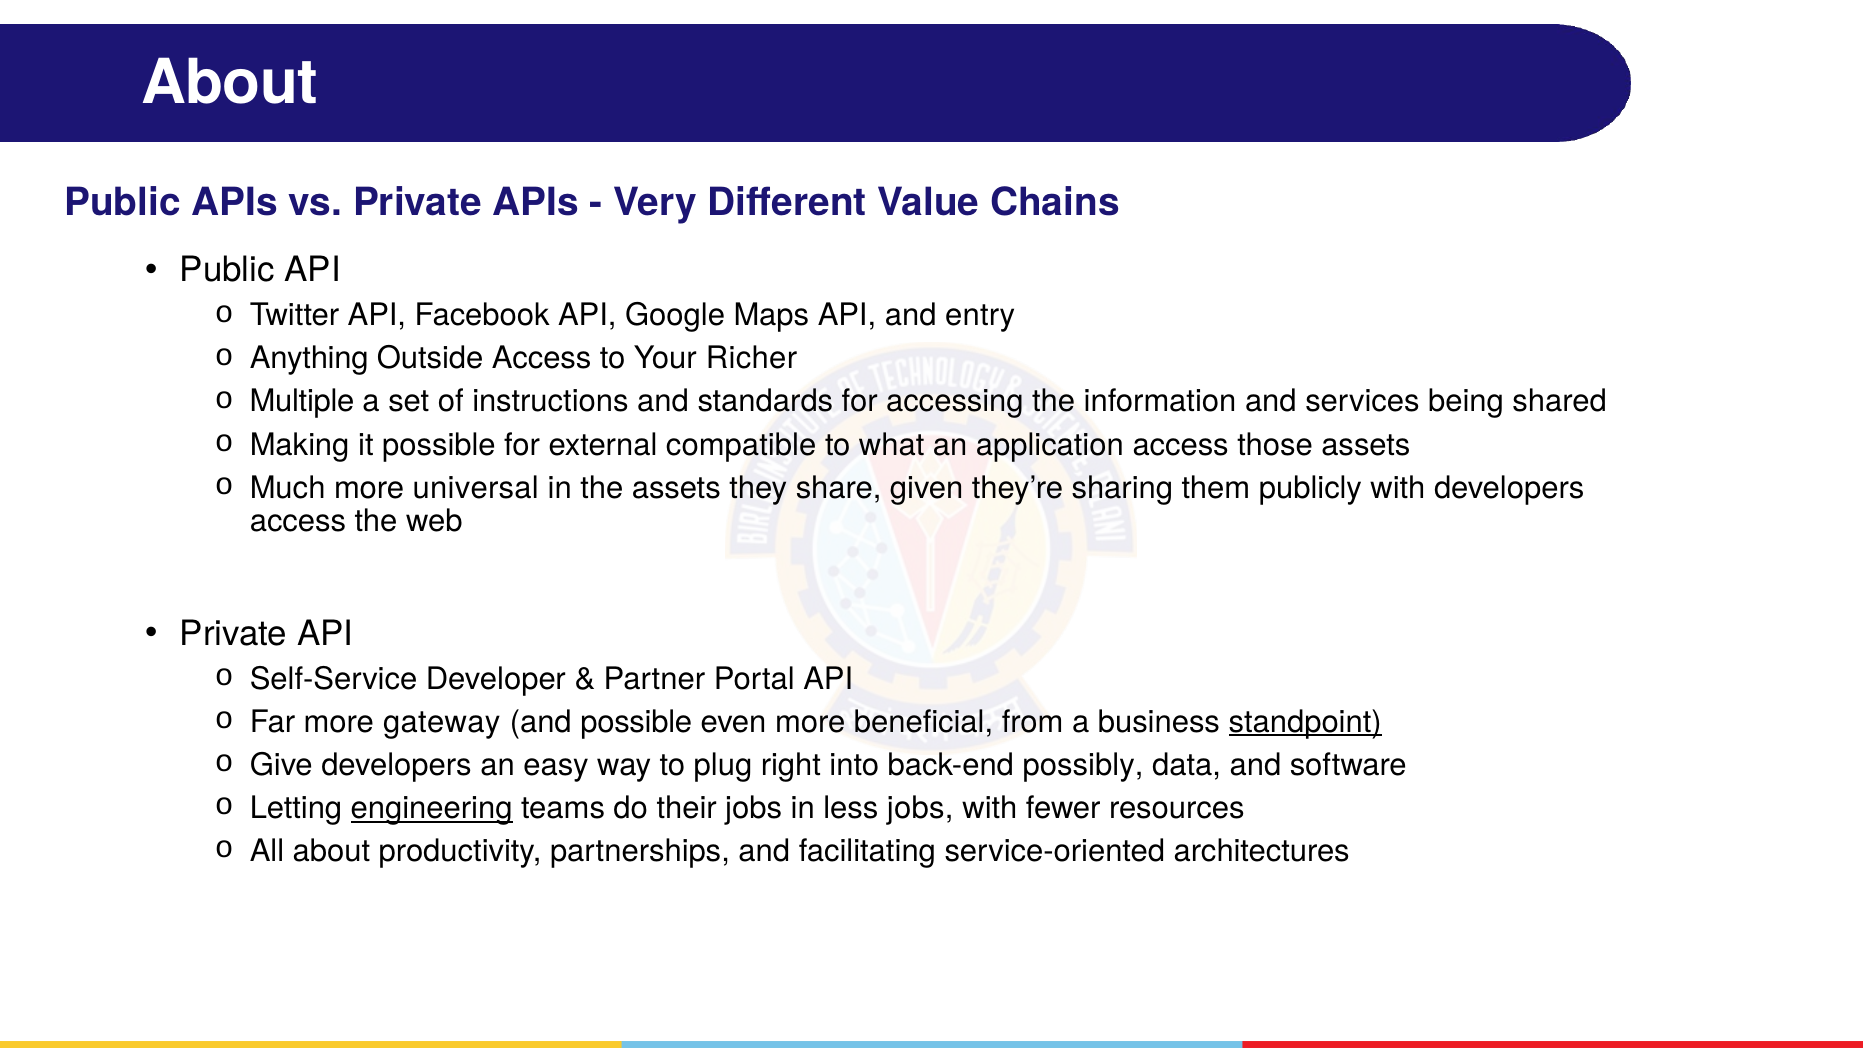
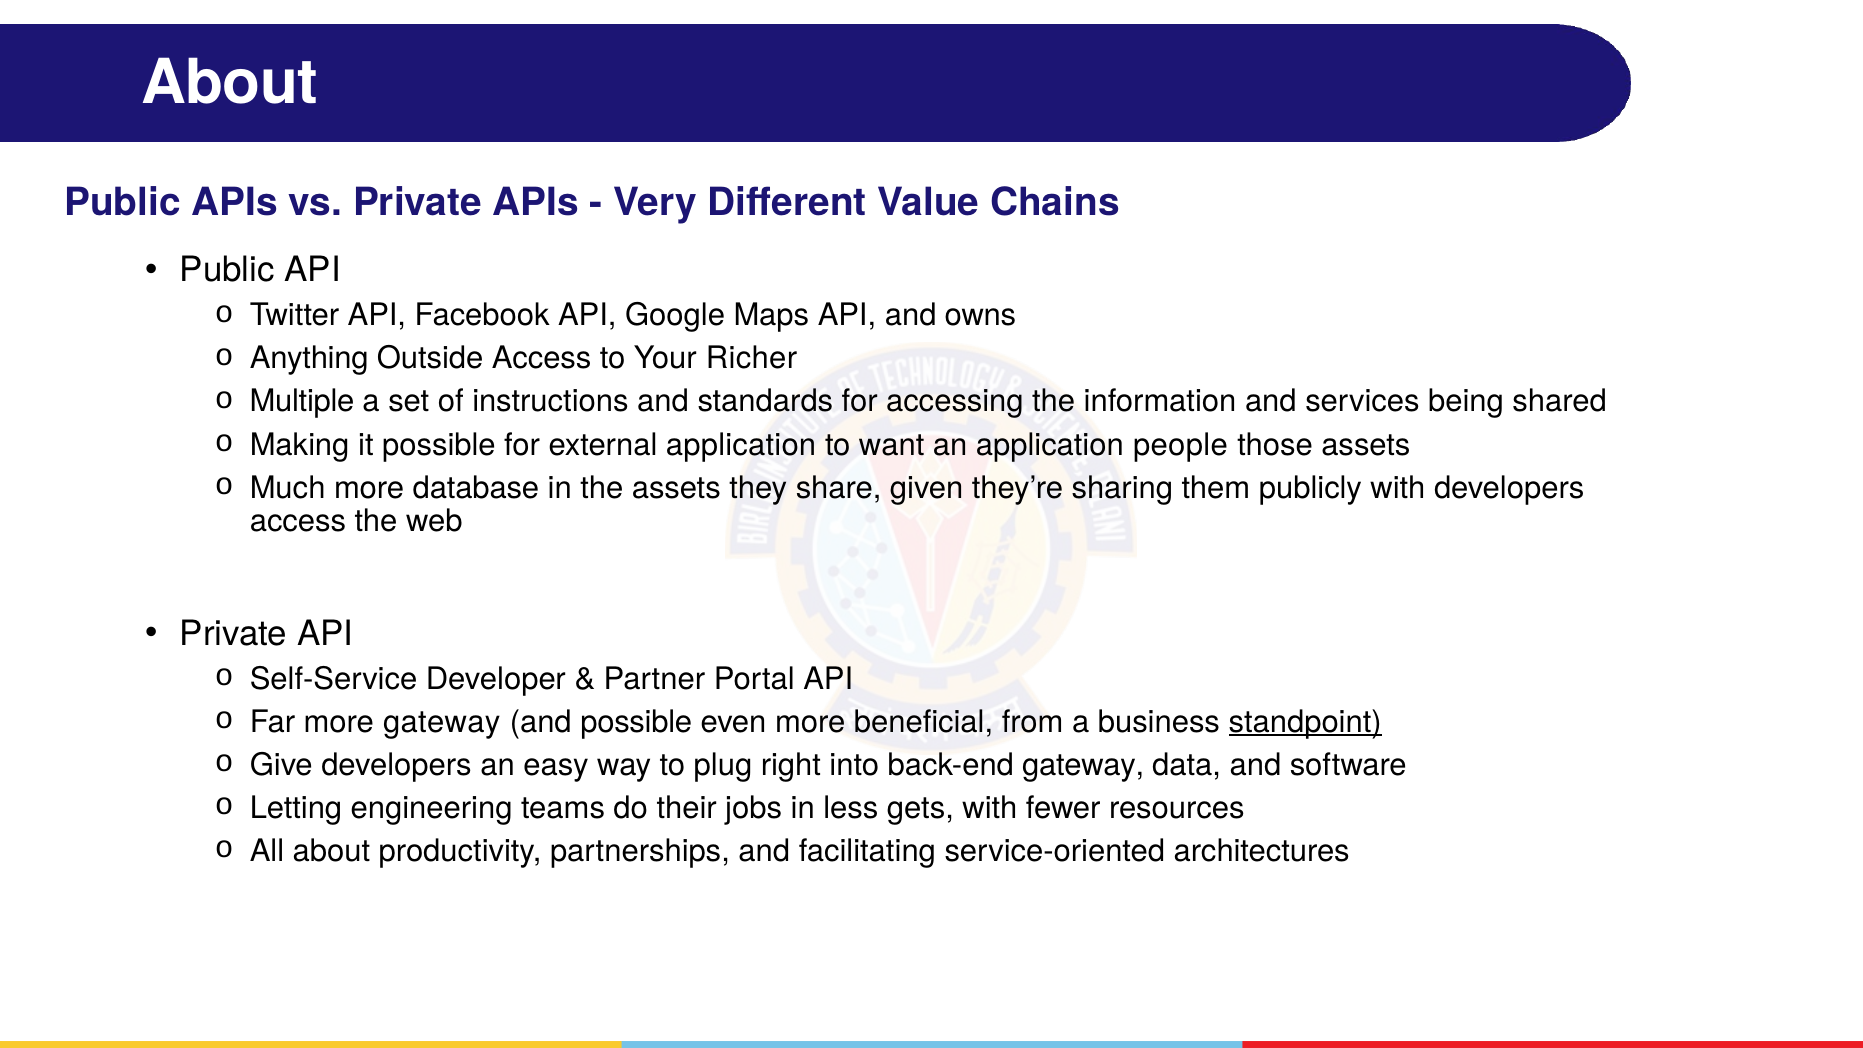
entry: entry -> owns (980, 315)
external compatible: compatible -> application (741, 445)
what: what -> want (892, 445)
application access: access -> people (1180, 445)
universal: universal -> database (476, 488)
back-end possibly: possibly -> gateway (1083, 765)
engineering underline: present -> none (432, 808)
less jobs: jobs -> gets (920, 808)
